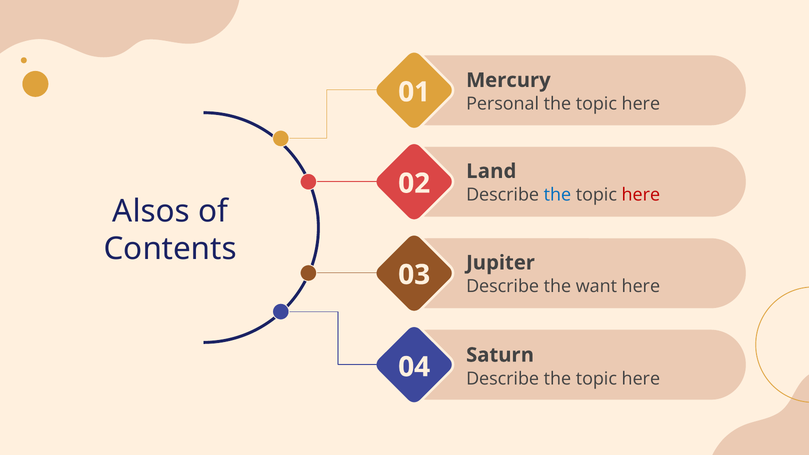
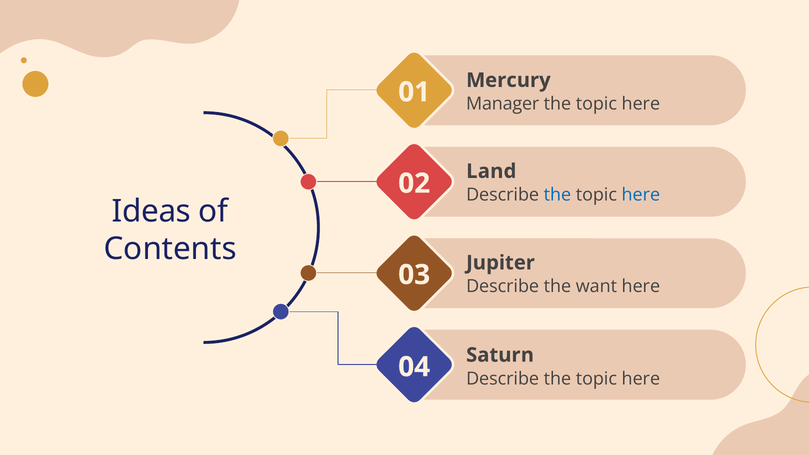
Personal: Personal -> Manager (503, 104)
here colour: red -> blue (641, 195)
Alsos: Alsos -> Ideas (151, 211)
